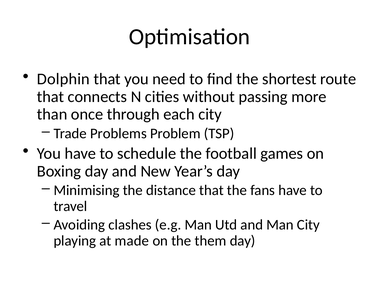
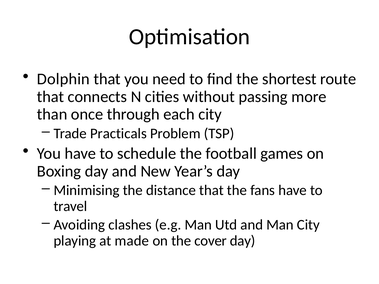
Problems: Problems -> Practicals (118, 134)
them: them -> cover (211, 241)
